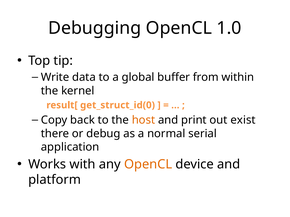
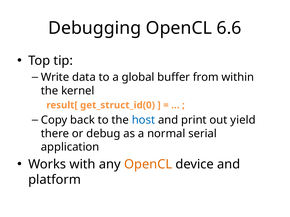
1.0: 1.0 -> 6.6 (229, 28)
host colour: orange -> blue (143, 120)
exist: exist -> yield (243, 120)
